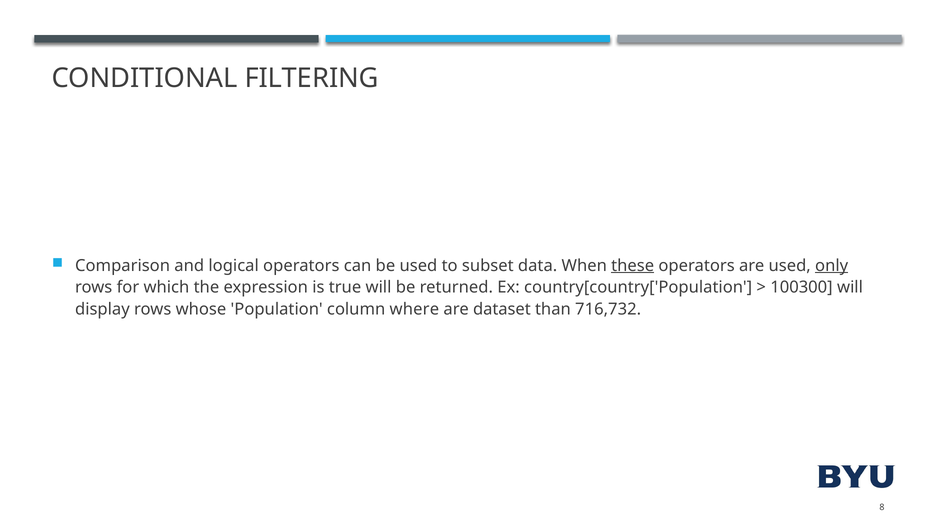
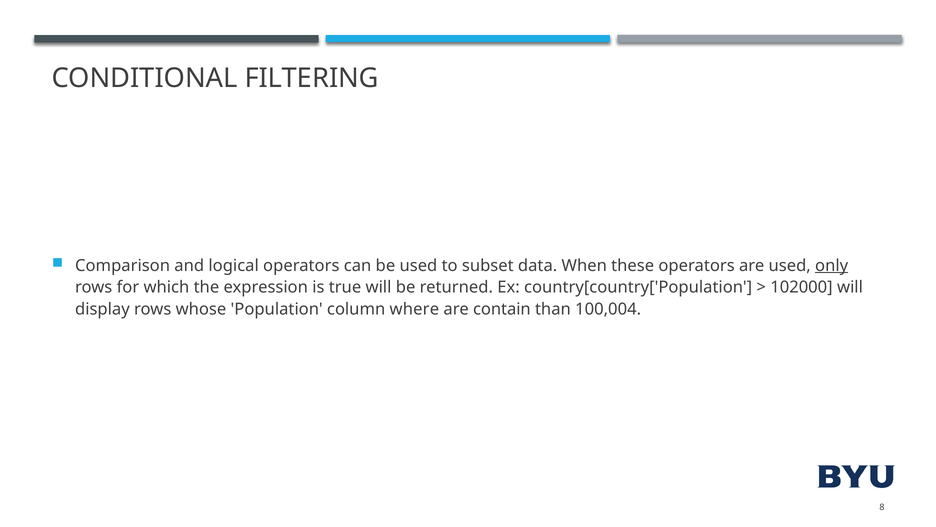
these underline: present -> none (633, 265)
100300: 100300 -> 102000 (801, 287)
dataset: dataset -> contain (502, 309)
716,732: 716,732 -> 100,004 (608, 309)
